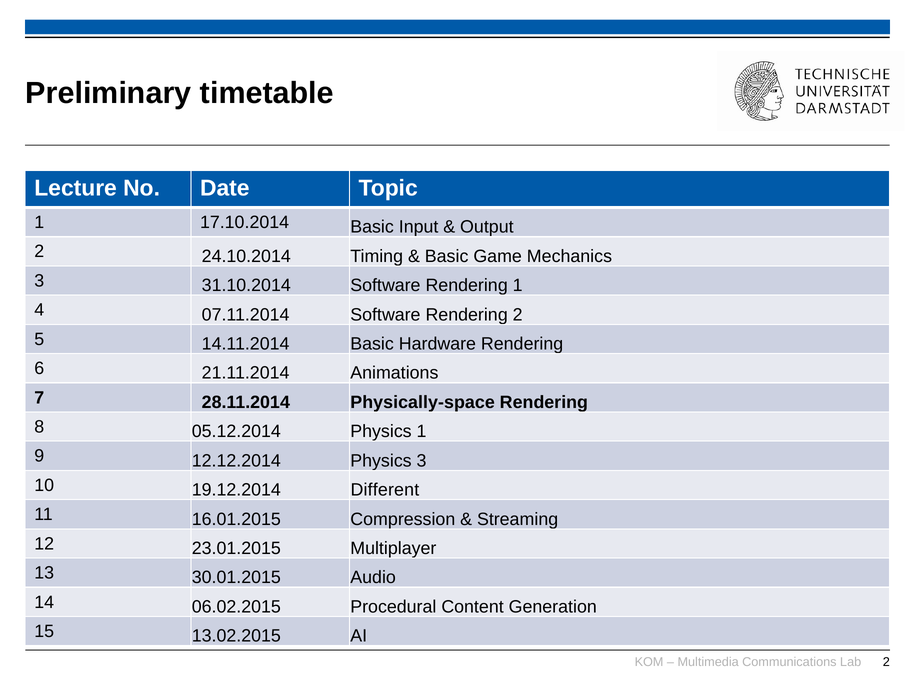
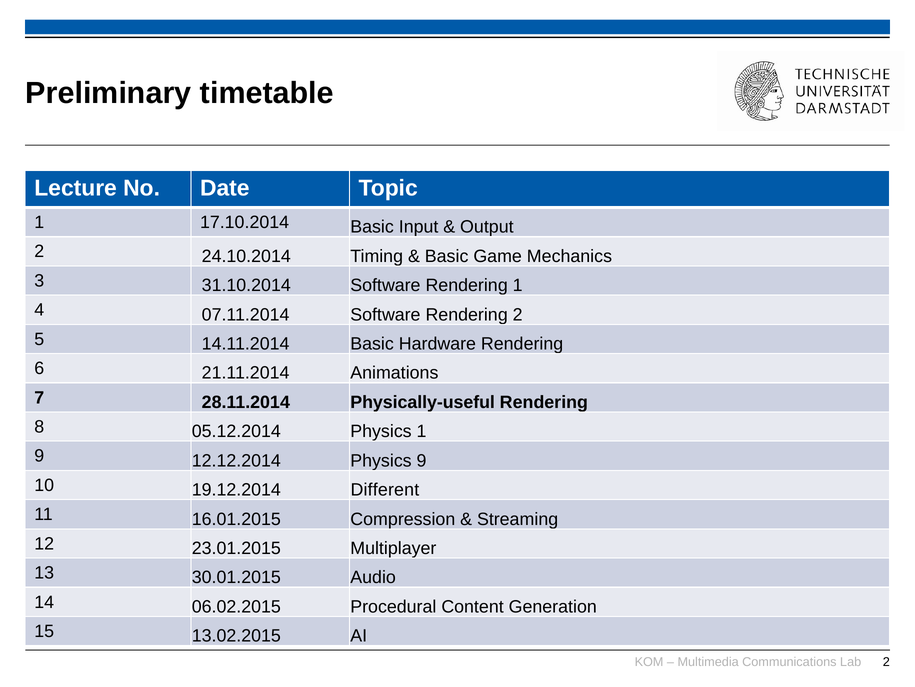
Physically-space: Physically-space -> Physically-useful (423, 402)
Physics 3: 3 -> 9 (422, 460)
